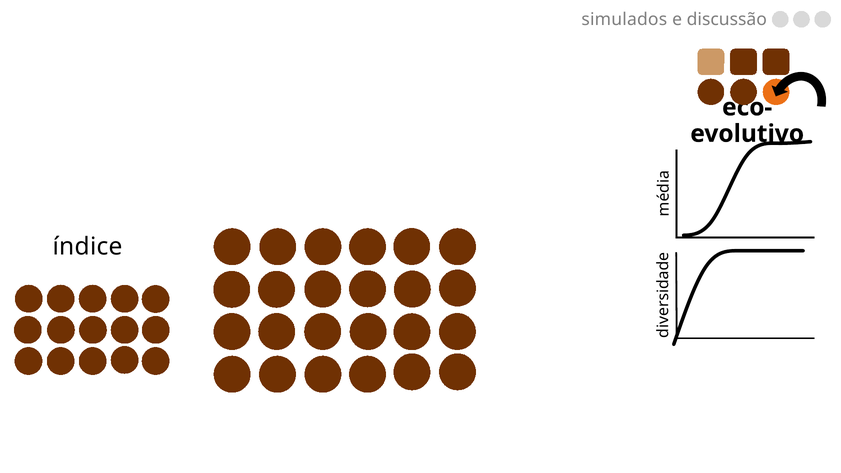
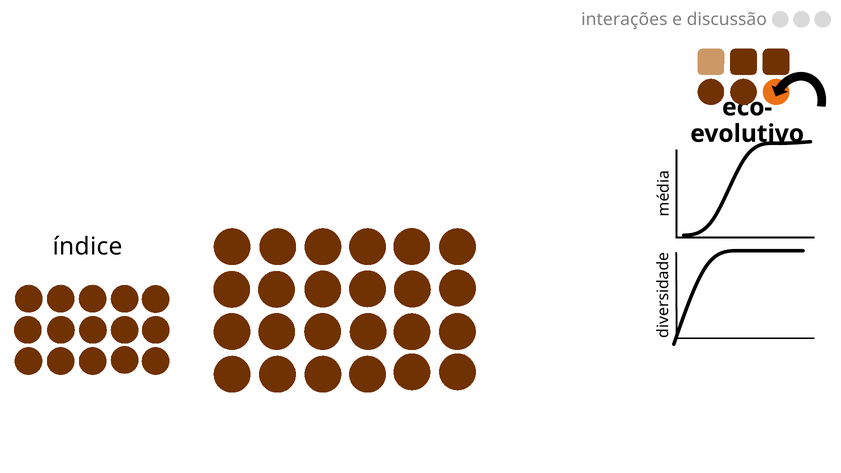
simulados: simulados -> interações (624, 20)
